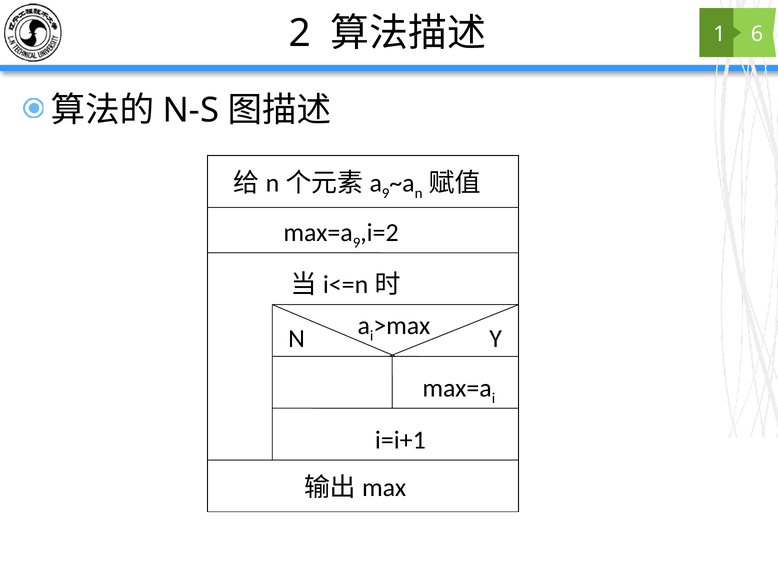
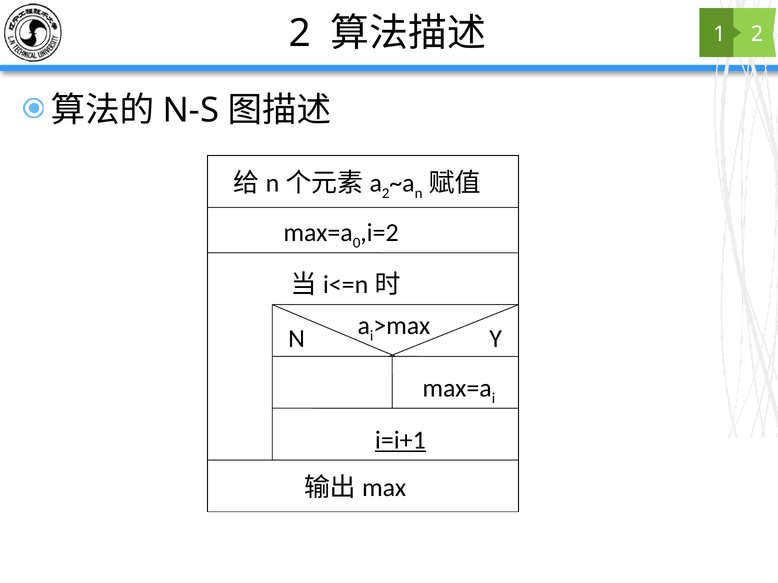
6: 6 -> 2 (757, 34)
9: 9 -> 2 (386, 193)
9: 9 -> 0 (357, 243)
i=i+1 underline: none -> present (400, 441)
